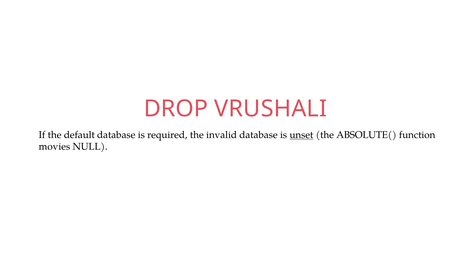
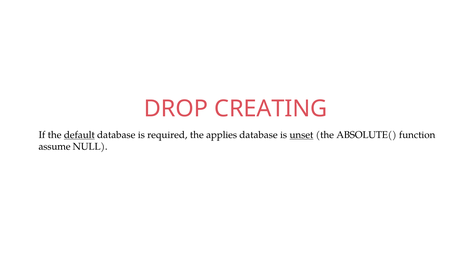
VRUSHALI: VRUSHALI -> CREATING (271, 109)
default underline: none -> present (79, 135)
invalid: invalid -> applies (222, 135)
movies: movies -> assume (55, 147)
